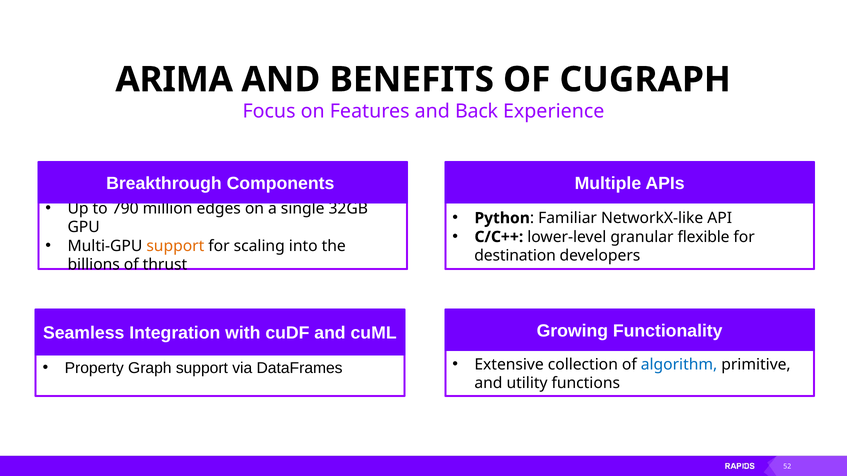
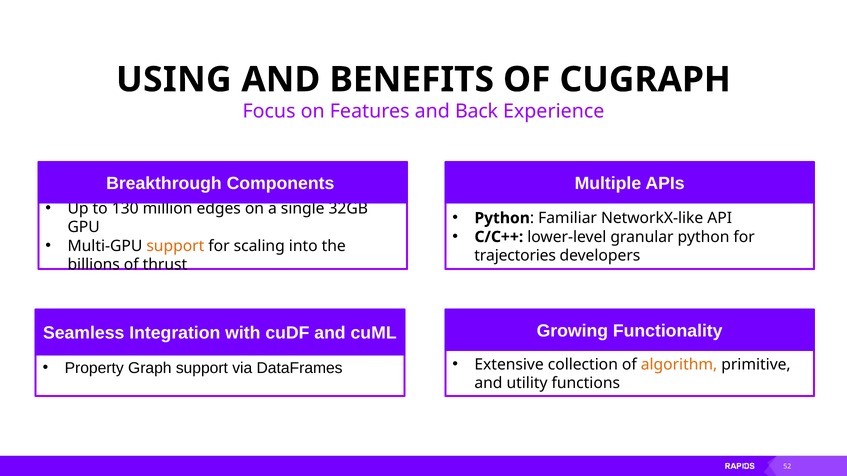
ARIMA: ARIMA -> USING (174, 80)
790: 790 -> 130 (125, 209)
granular flexible: flexible -> python (703, 237)
destination: destination -> trajectories (515, 256)
algorithm colour: blue -> orange (679, 365)
